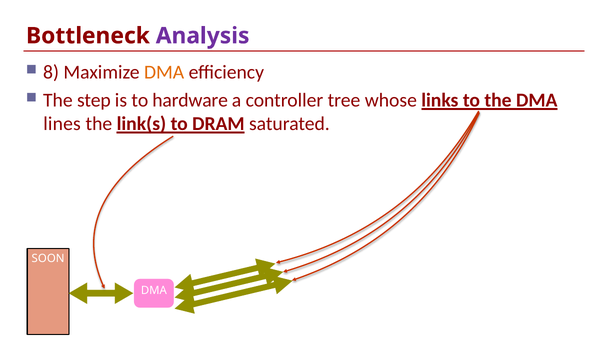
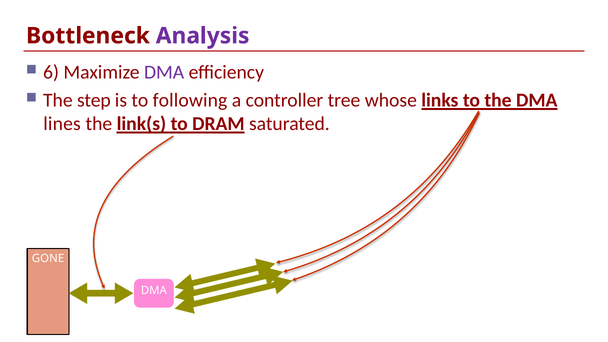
8: 8 -> 6 (51, 72)
DMA colour: orange -> purple (164, 72)
hardware: hardware -> following (190, 100)
SOON: SOON -> GONE (48, 258)
